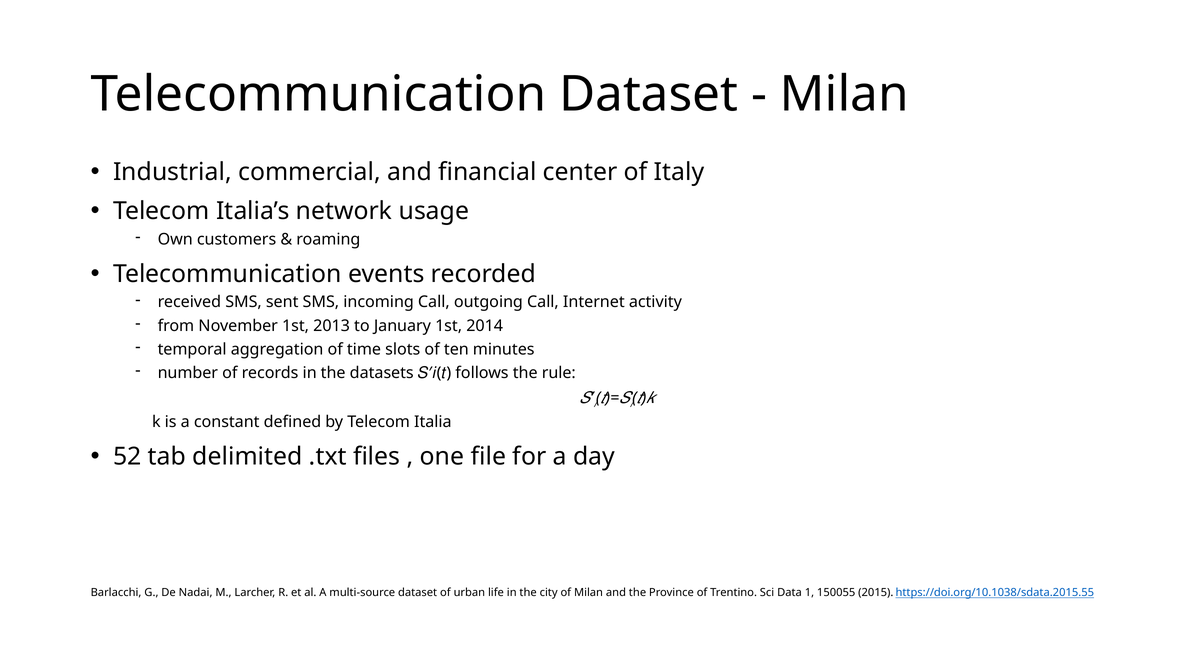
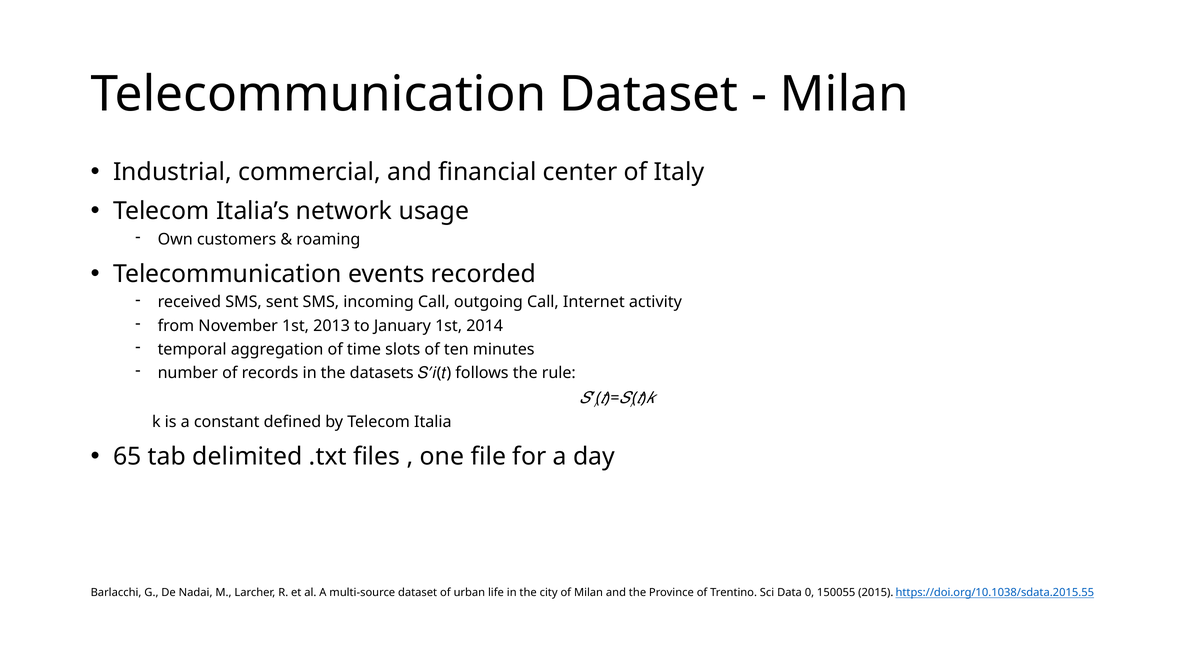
52: 52 -> 65 (127, 457)
1: 1 -> 0 (809, 593)
